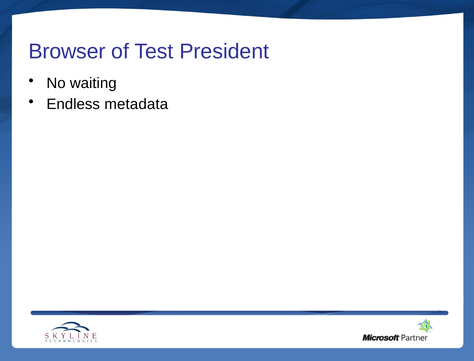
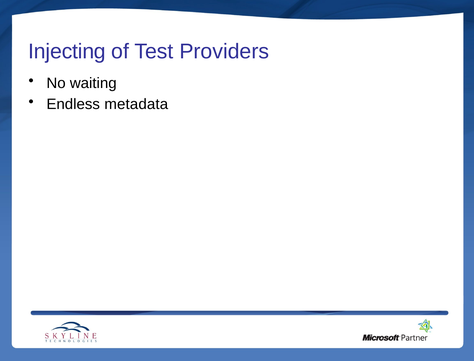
Browser: Browser -> Injecting (67, 52)
President: President -> Providers (224, 52)
